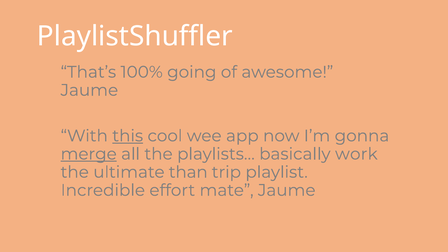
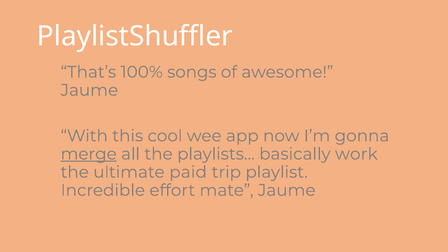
going: going -> songs (192, 72)
this underline: present -> none (128, 136)
than: than -> paid (188, 172)
